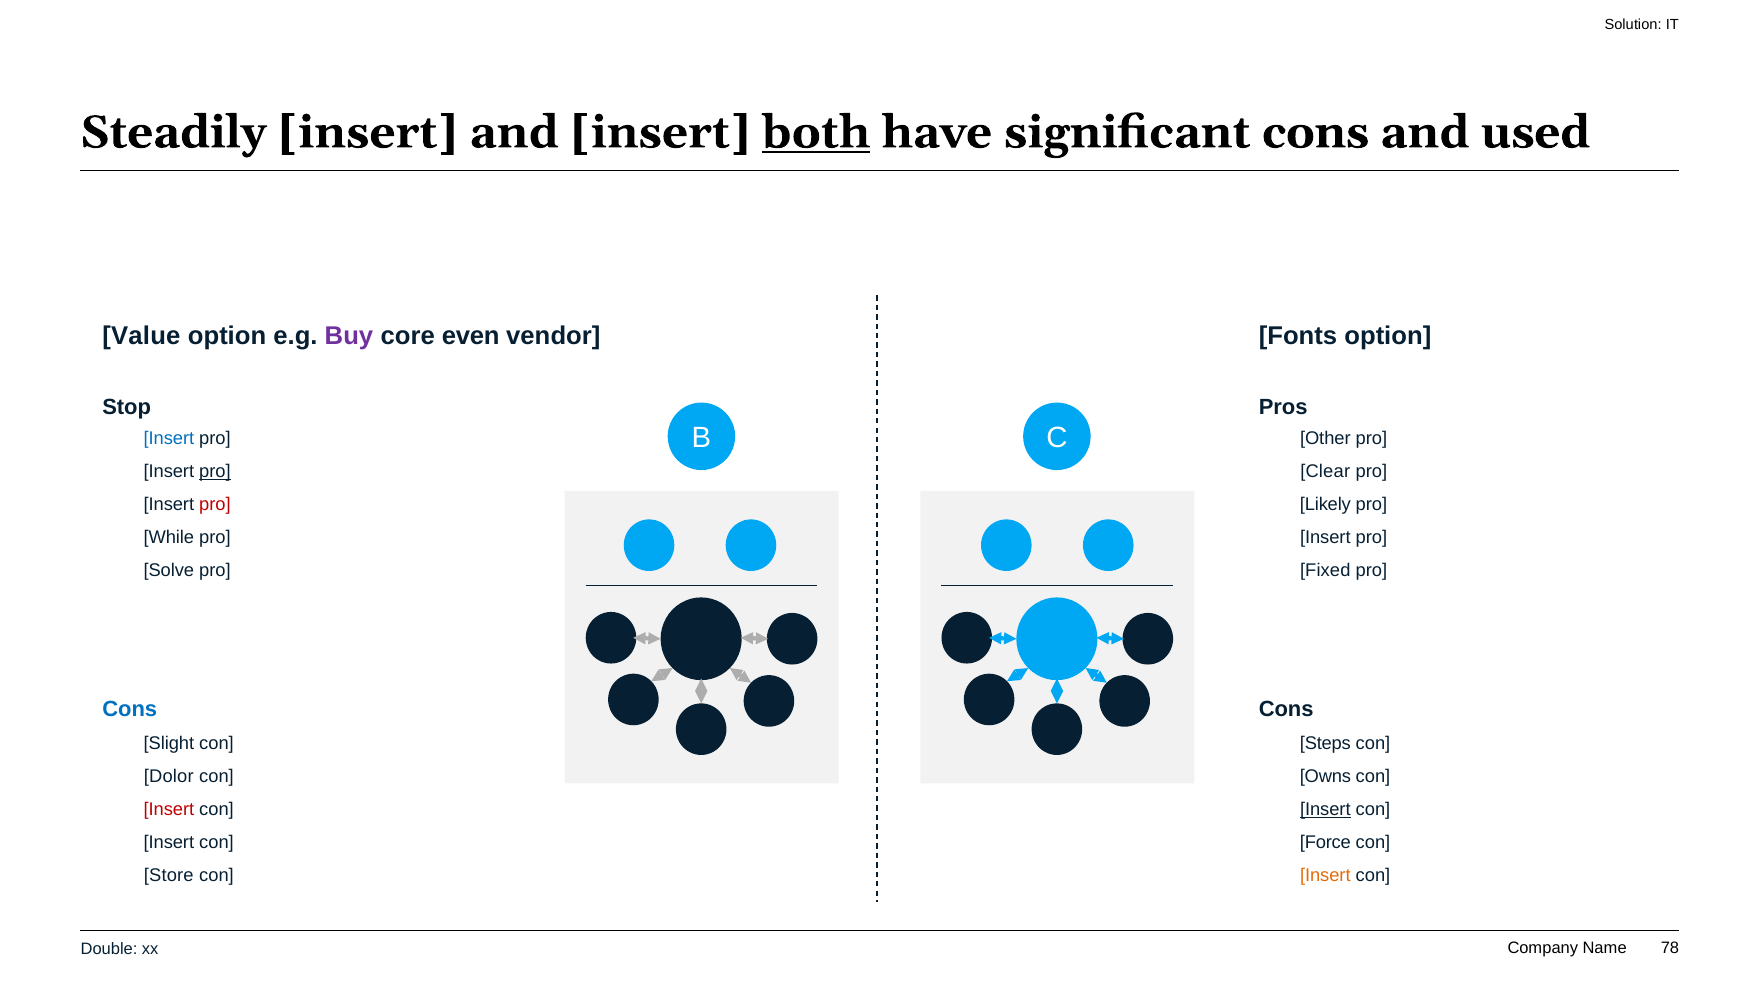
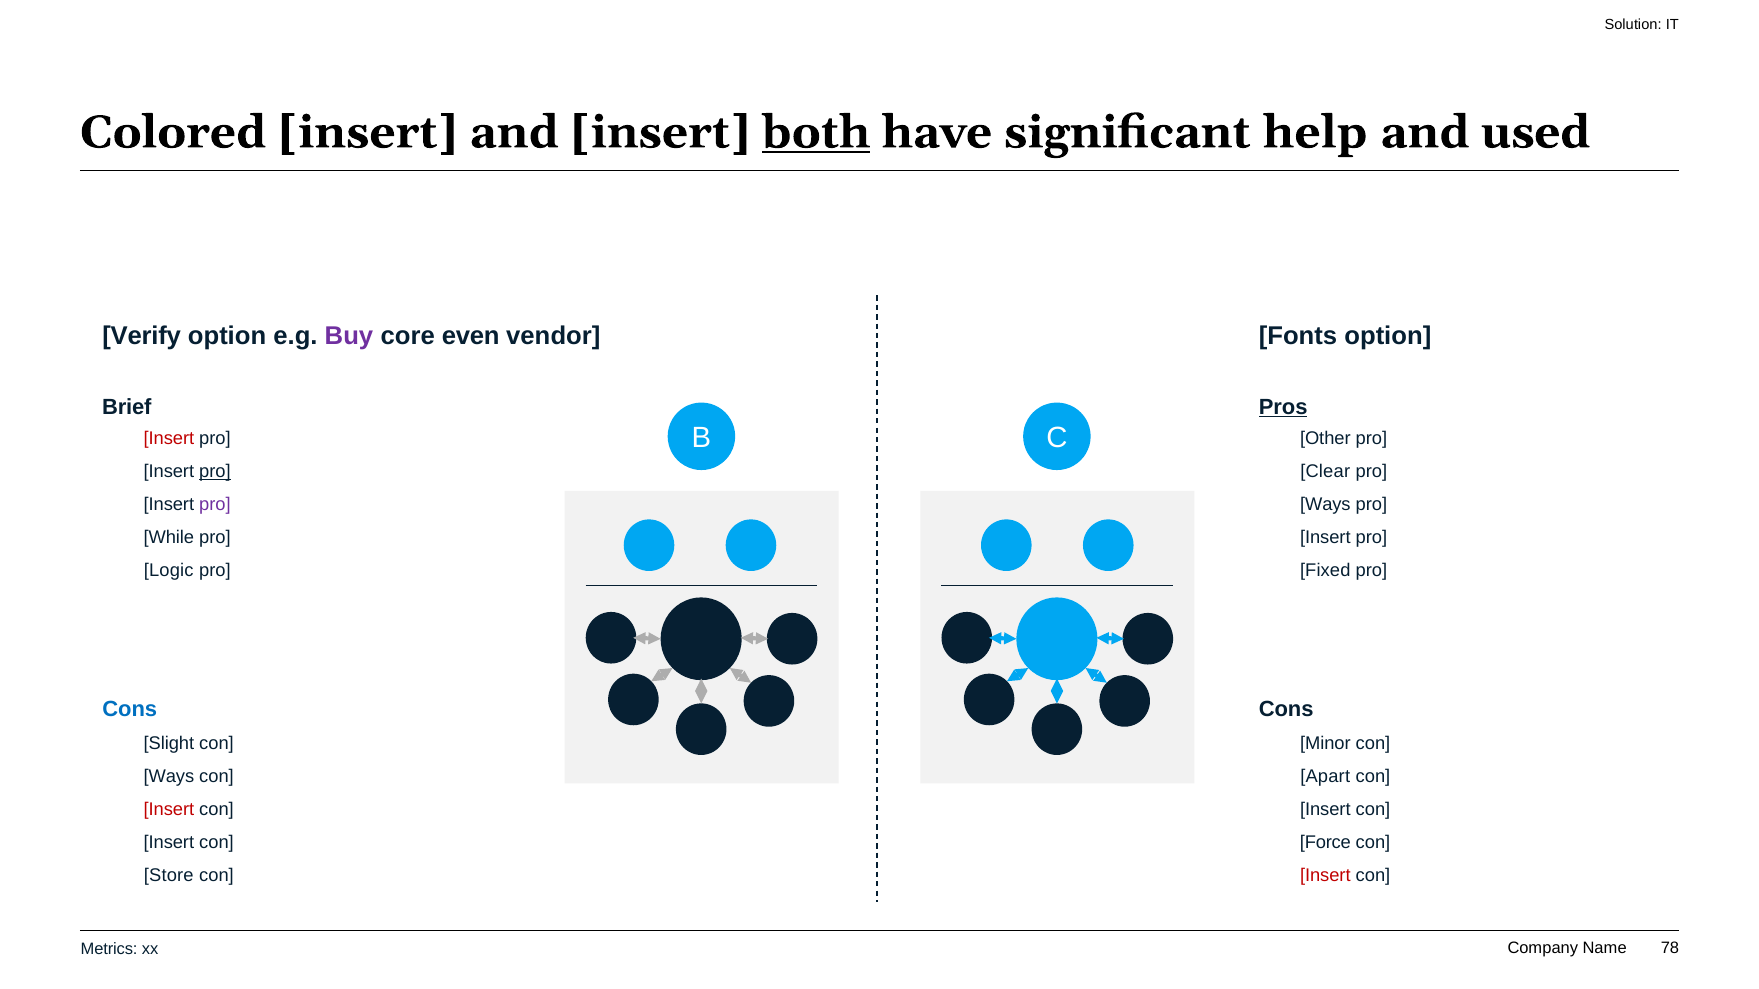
Steadily: Steadily -> Colored (173, 132)
significant cons: cons -> help (1315, 132)
Value: Value -> Verify (142, 336)
Stop: Stop -> Brief (127, 407)
Pros underline: none -> present (1283, 407)
Insert colour: blue -> red (169, 439)
pro colour: red -> purple (215, 505)
Likely: Likely -> Ways (1325, 505)
Solve: Solve -> Logic (169, 571)
Steps: Steps -> Minor (1325, 744)
Dolor: Dolor -> Ways (169, 777)
Owns: Owns -> Apart (1325, 777)
Insert underline: present -> none (1325, 810)
Insert colour: orange -> red (1325, 876)
Double: Double -> Metrics (109, 949)
